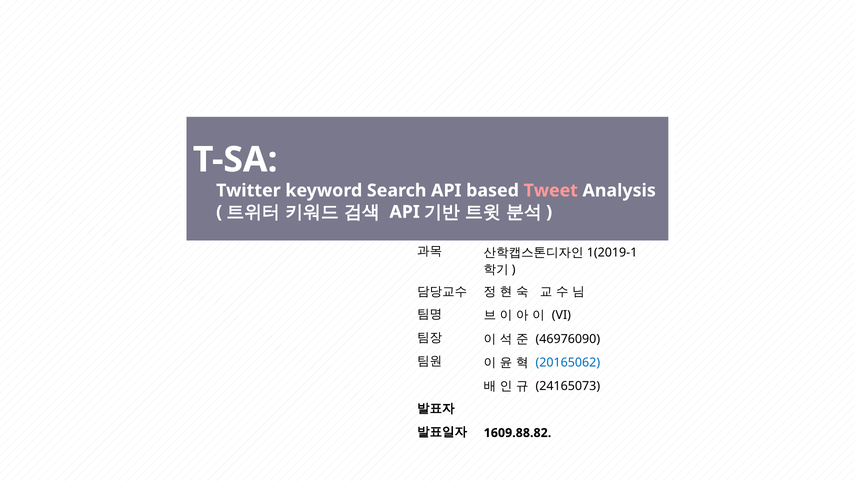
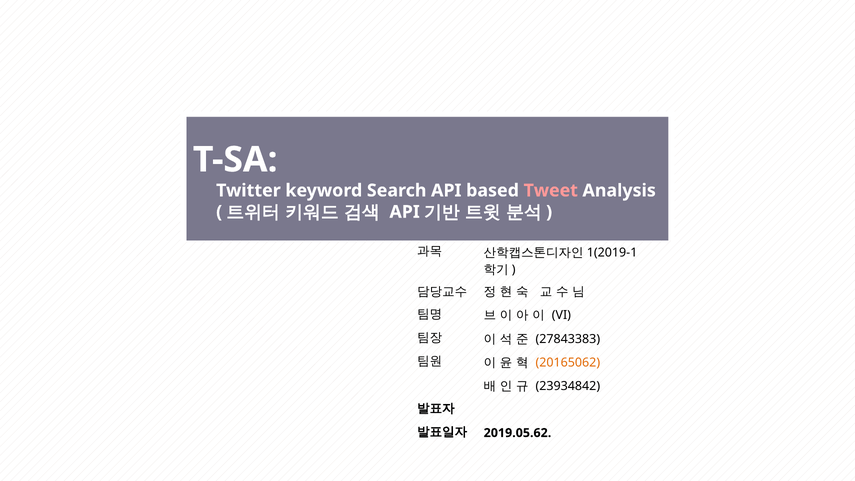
46976090: 46976090 -> 27843383 (568, 339)
20165062 colour: blue -> orange (568, 362)
24165073: 24165073 -> 23934842 (568, 386)
1609.88.82: 1609.88.82 -> 2019.05.62 (517, 433)
